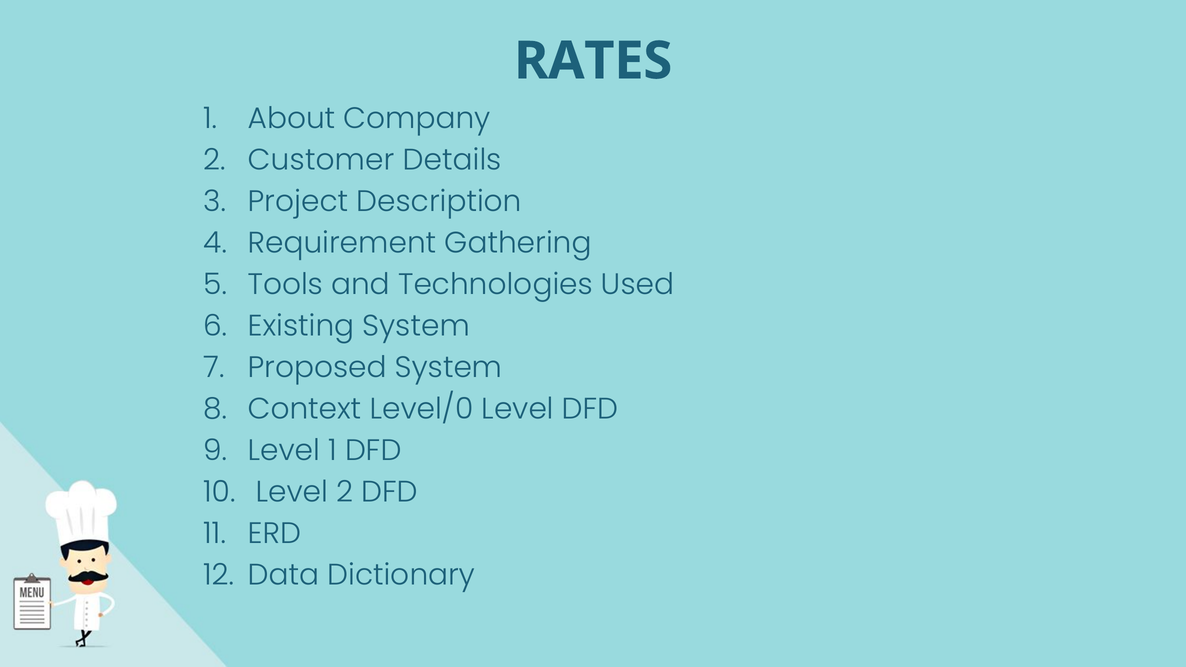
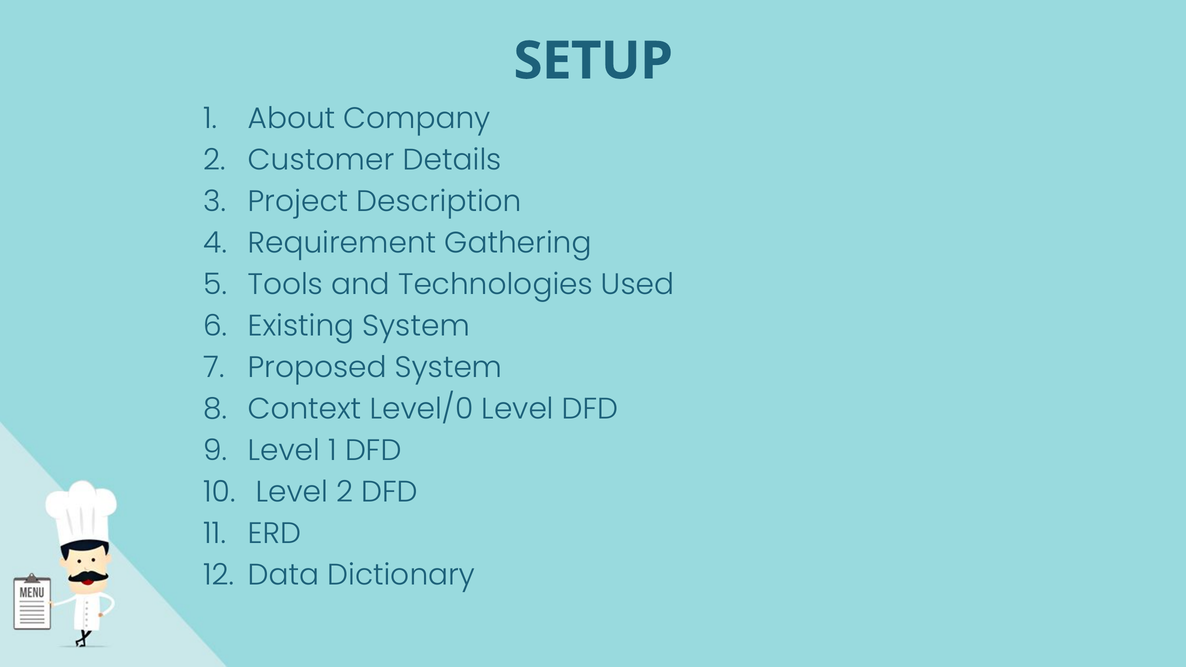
RATES: RATES -> SETUP (593, 61)
